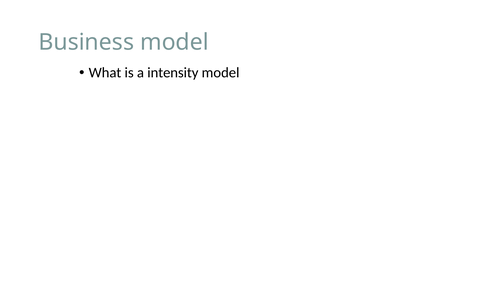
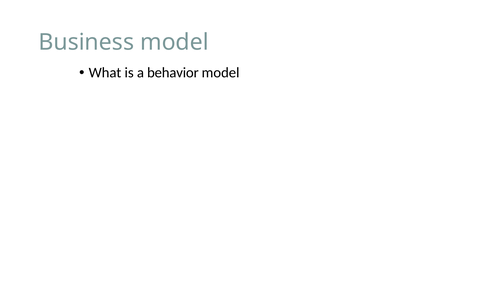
intensity: intensity -> behavior (173, 73)
